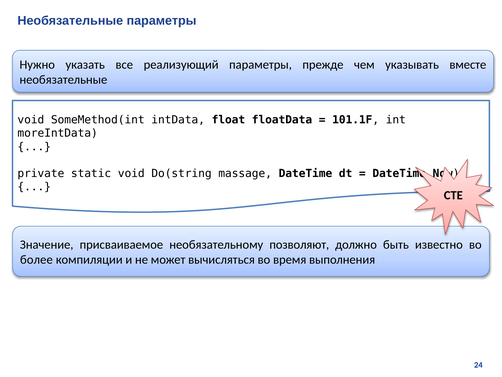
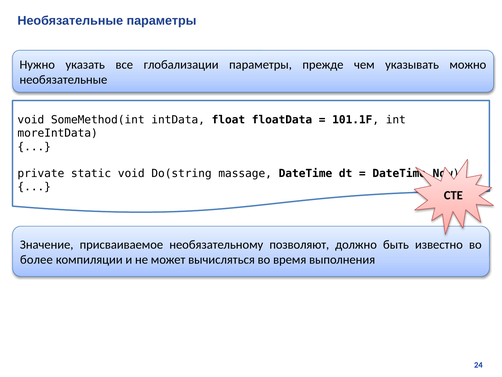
реализующий: реализующий -> глобализации (181, 64)
вместе: вместе -> можно (468, 64)
